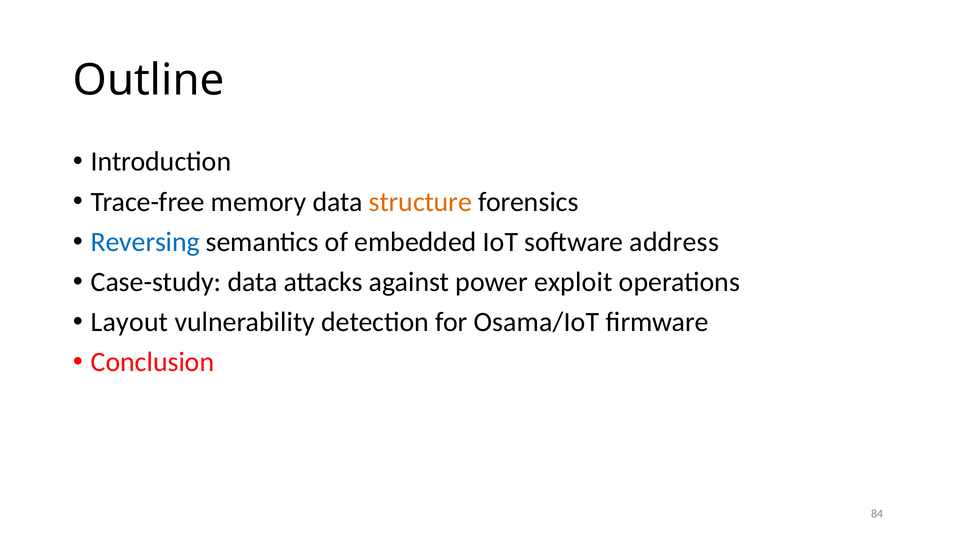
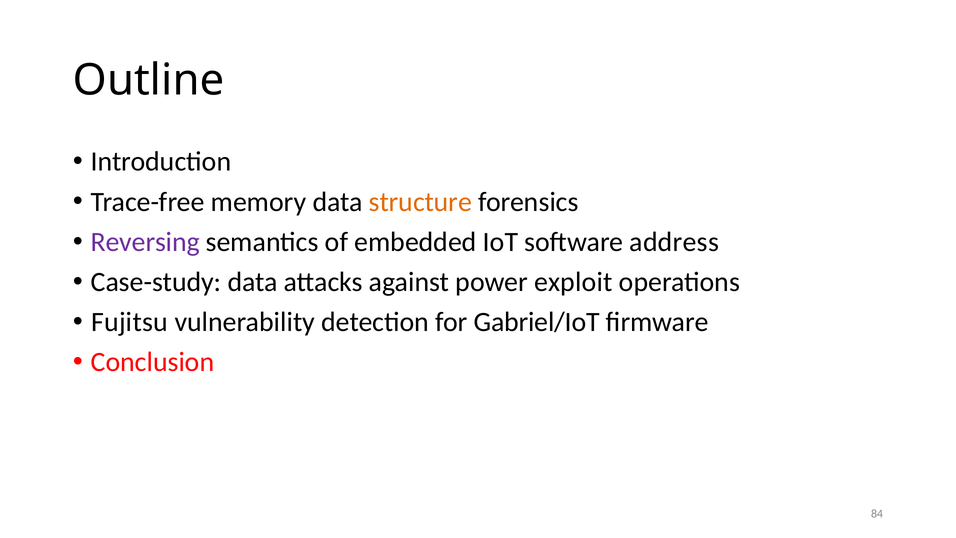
Reversing colour: blue -> purple (145, 242)
Layout: Layout -> Fujitsu (130, 322)
Osama/IoT: Osama/IoT -> Gabriel/IoT (537, 322)
